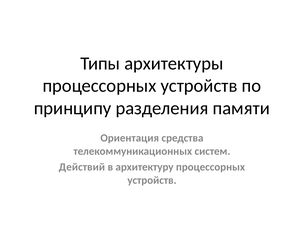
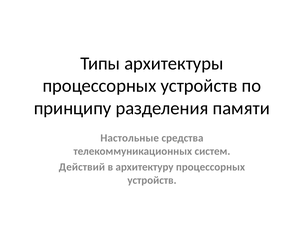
Ориентация: Ориентация -> Настольные (130, 138)
